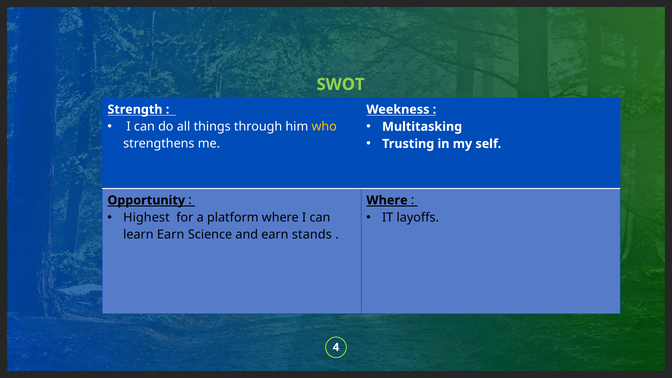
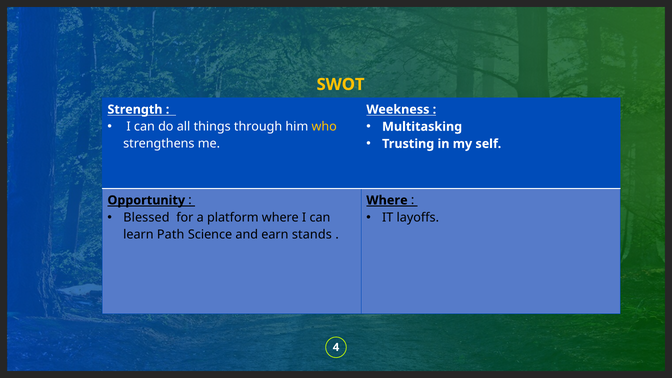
SWOT colour: light green -> yellow (341, 84)
Highest: Highest -> Blessed (146, 217)
learn Earn: Earn -> Path (171, 235)
